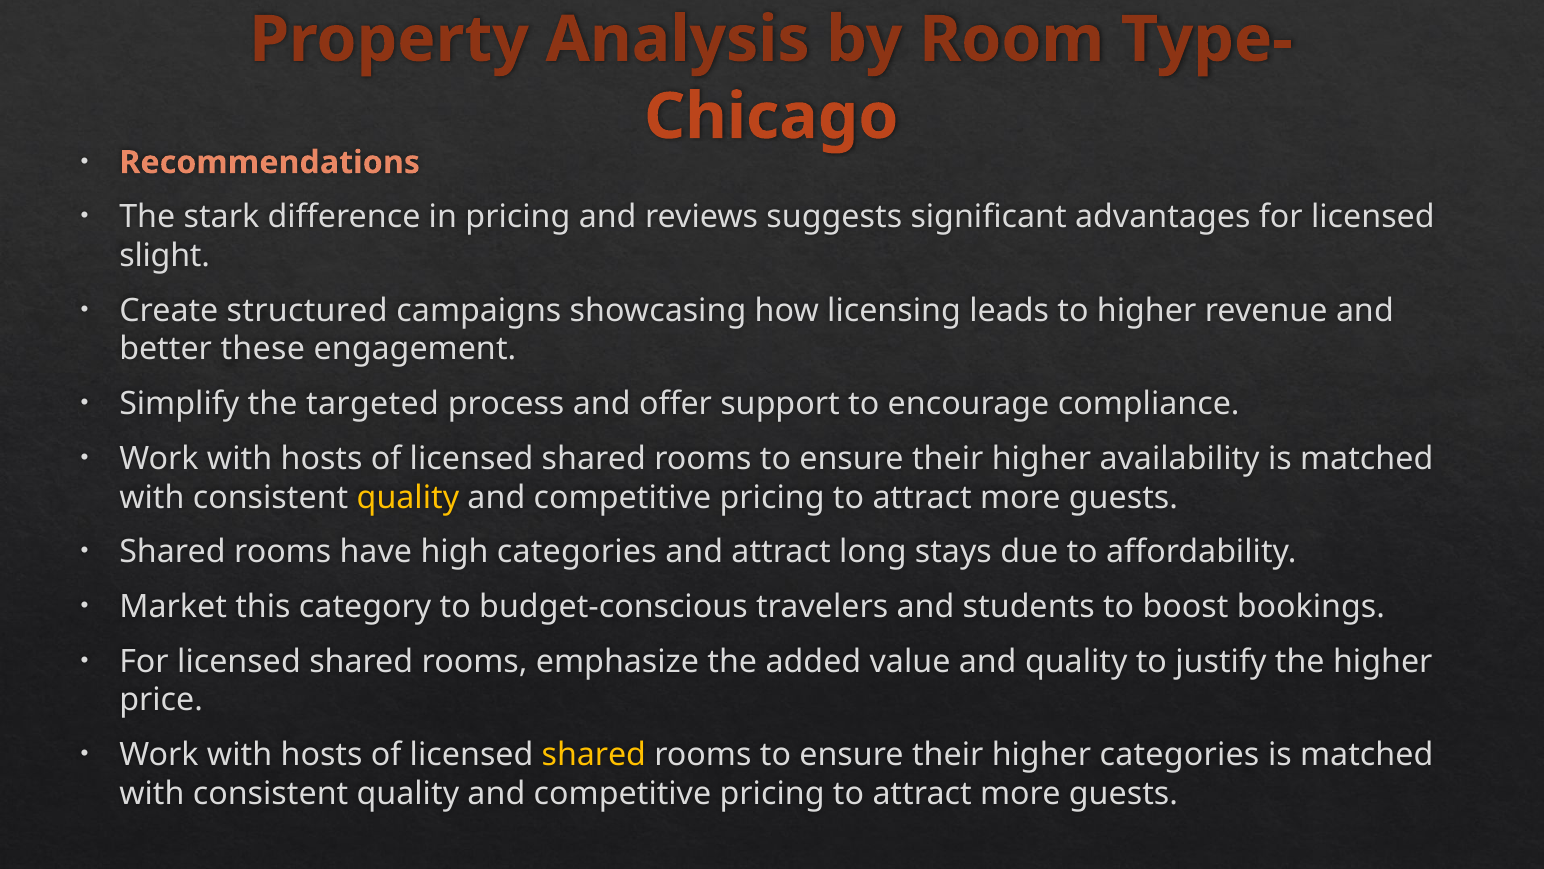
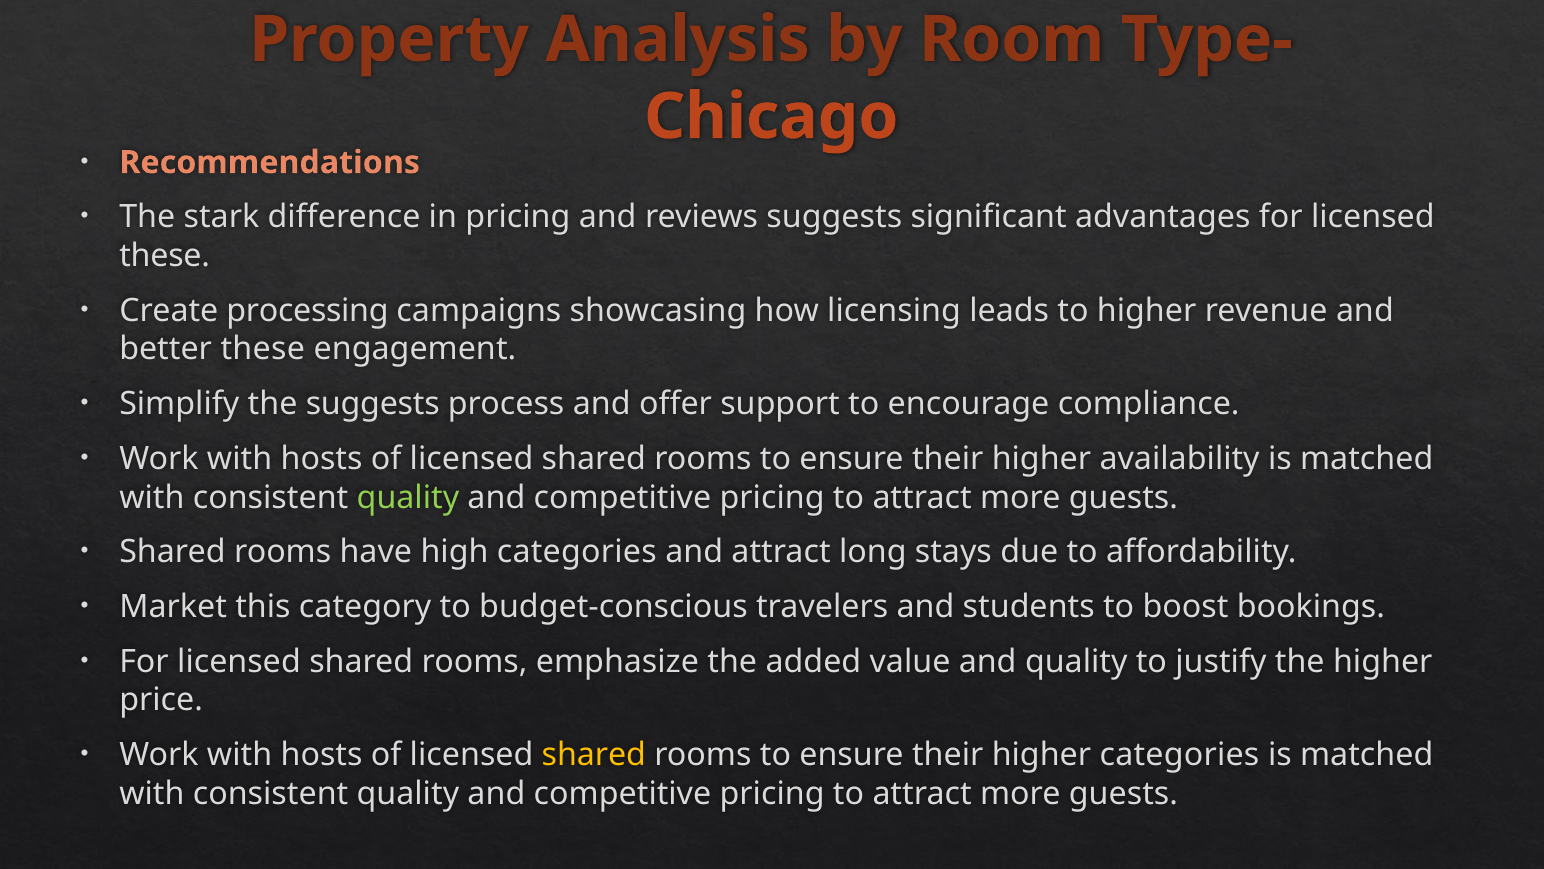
slight: slight -> these (165, 256)
structured: structured -> processing (308, 310)
the targeted: targeted -> suggests (373, 404)
quality colour: yellow -> light green (408, 497)
